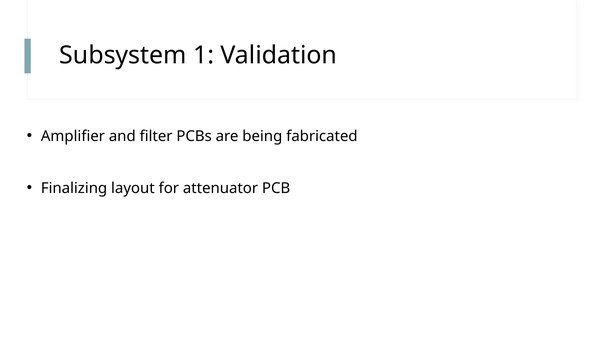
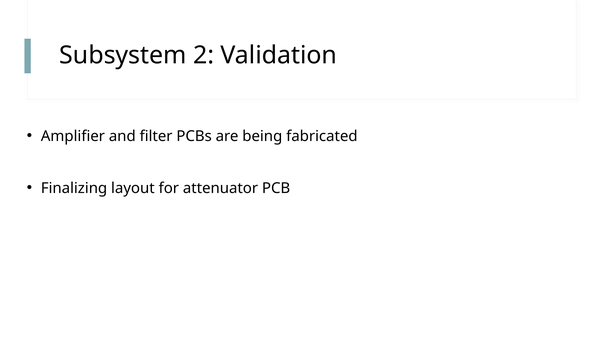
1: 1 -> 2 (204, 55)
